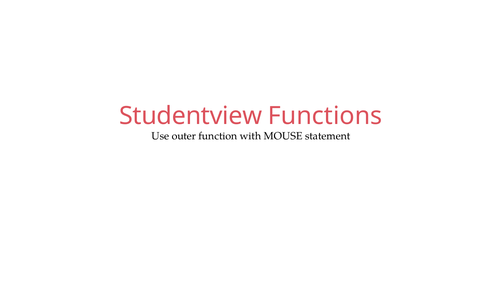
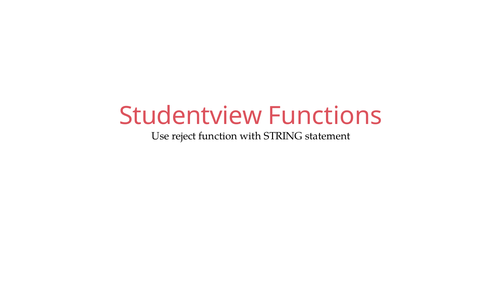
outer: outer -> reject (184, 136)
MOUSE: MOUSE -> STRING (283, 136)
